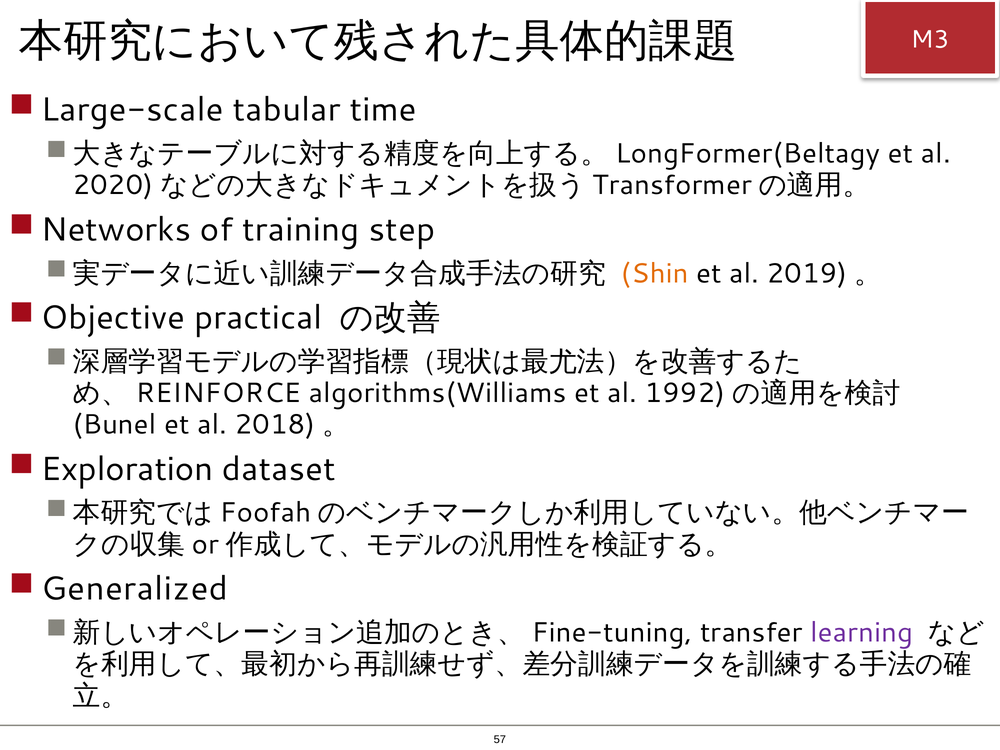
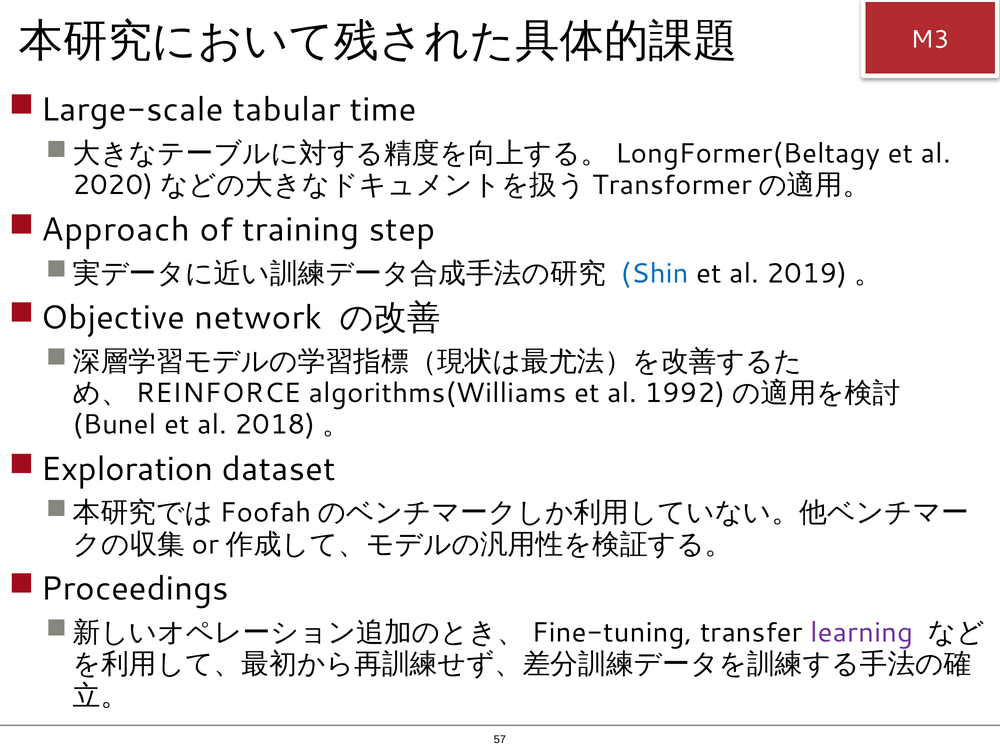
Networks: Networks -> Approach (116, 230)
Shin colour: orange -> blue (655, 273)
practical: practical -> network (258, 318)
Generalized: Generalized -> Proceedings (135, 589)
